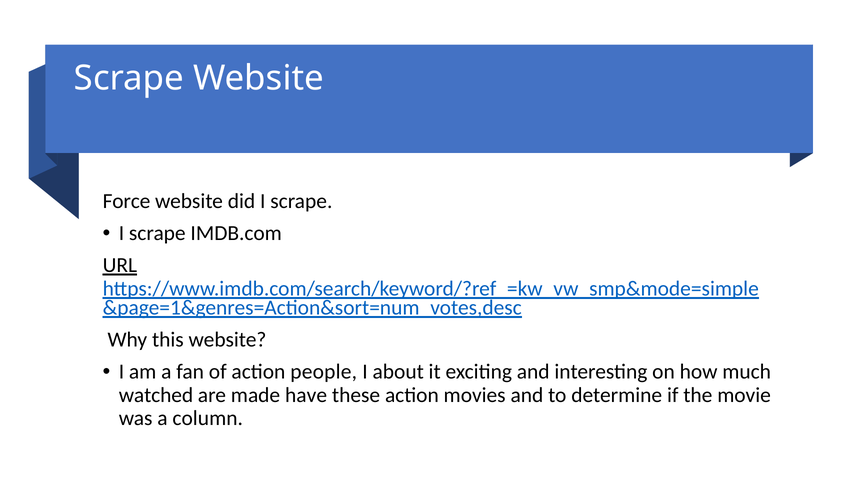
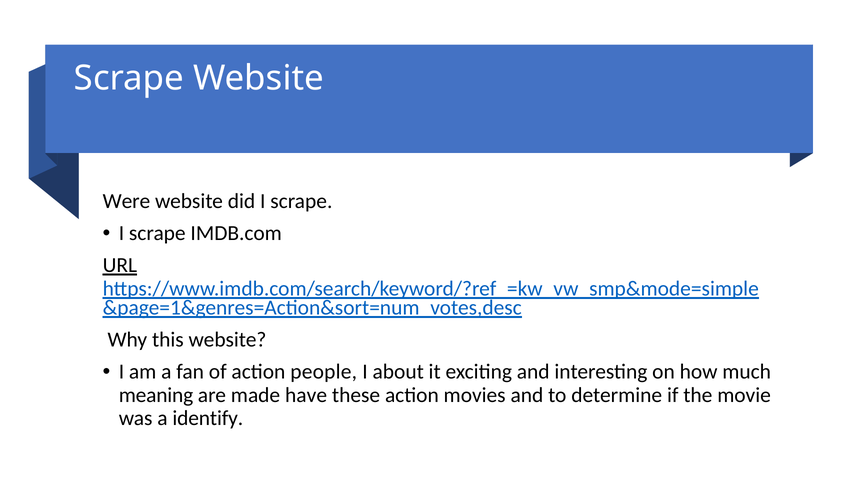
Force: Force -> Were (126, 202)
watched: watched -> meaning (156, 395)
column: column -> identify (208, 419)
